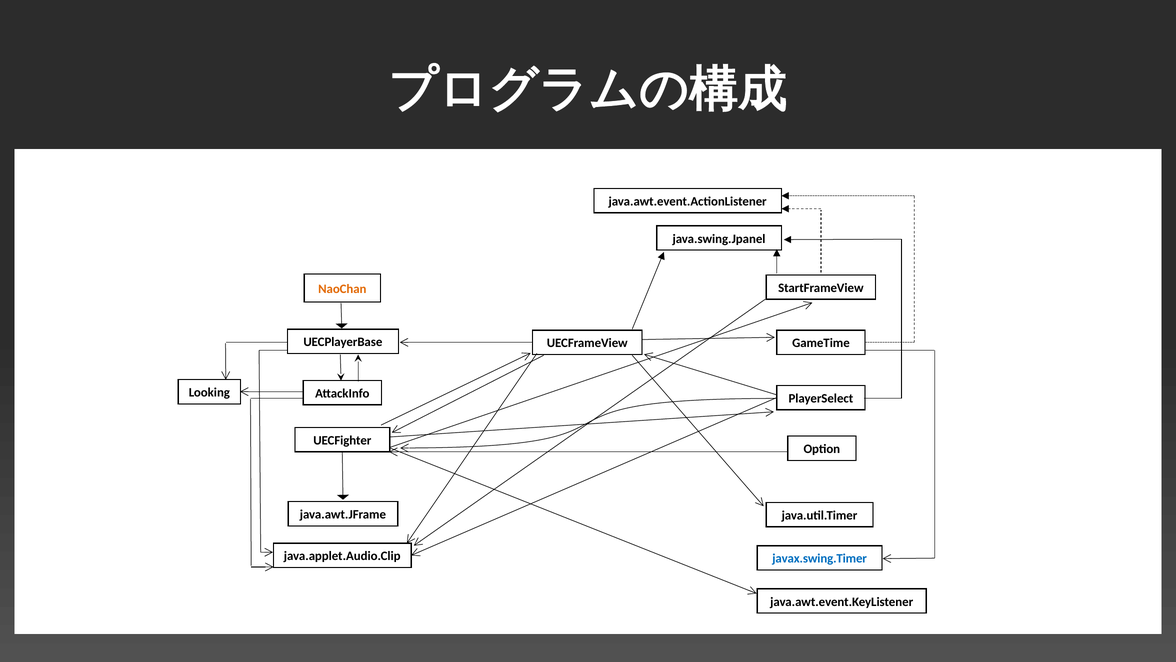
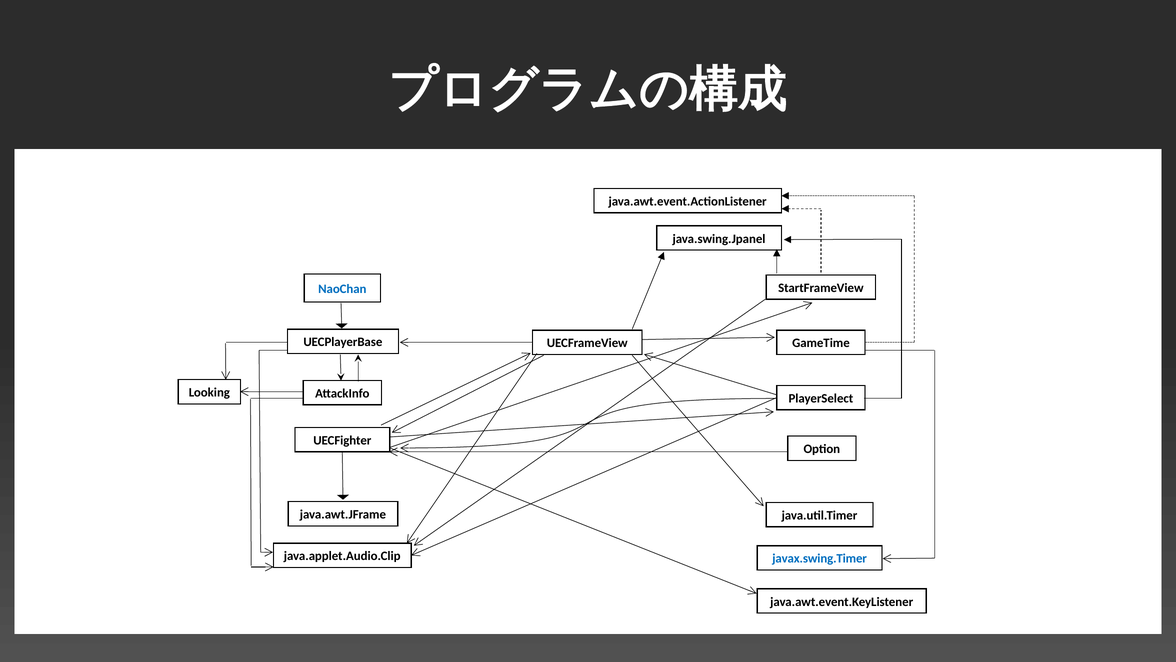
NaoChan colour: orange -> blue (342, 289)
